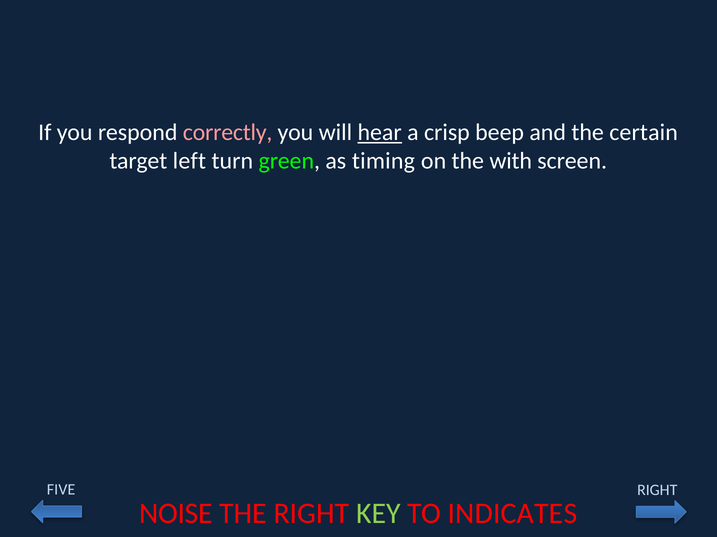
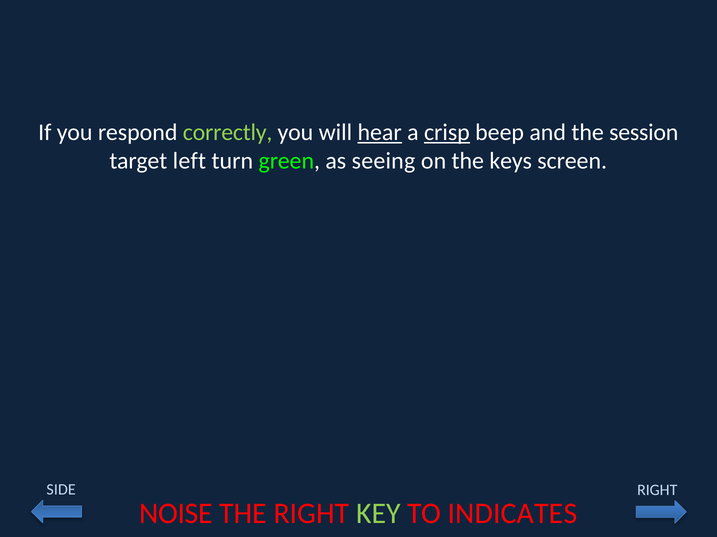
correctly colour: pink -> light green (228, 132)
crisp underline: none -> present (447, 132)
certain: certain -> session (644, 132)
timing: timing -> seeing (383, 161)
with: with -> keys (511, 161)
FIVE: FIVE -> SIDE (61, 490)
